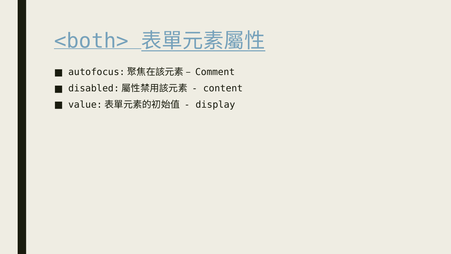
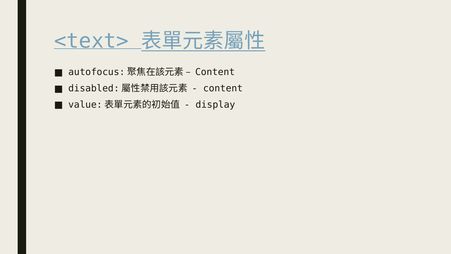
<both>: <both> -> <text> (91, 41)
Comment: Comment -> Content (215, 72)
